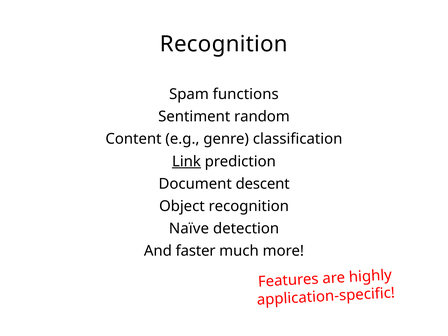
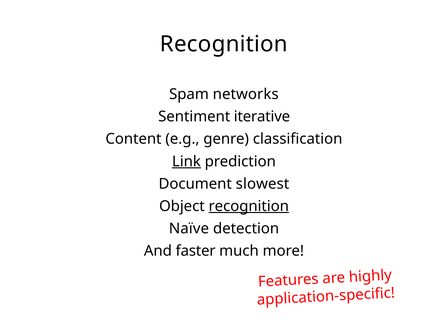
functions: functions -> networks (246, 94)
random: random -> iterative (262, 117)
descent: descent -> slowest (263, 184)
recognition underline: none -> present (249, 206)
